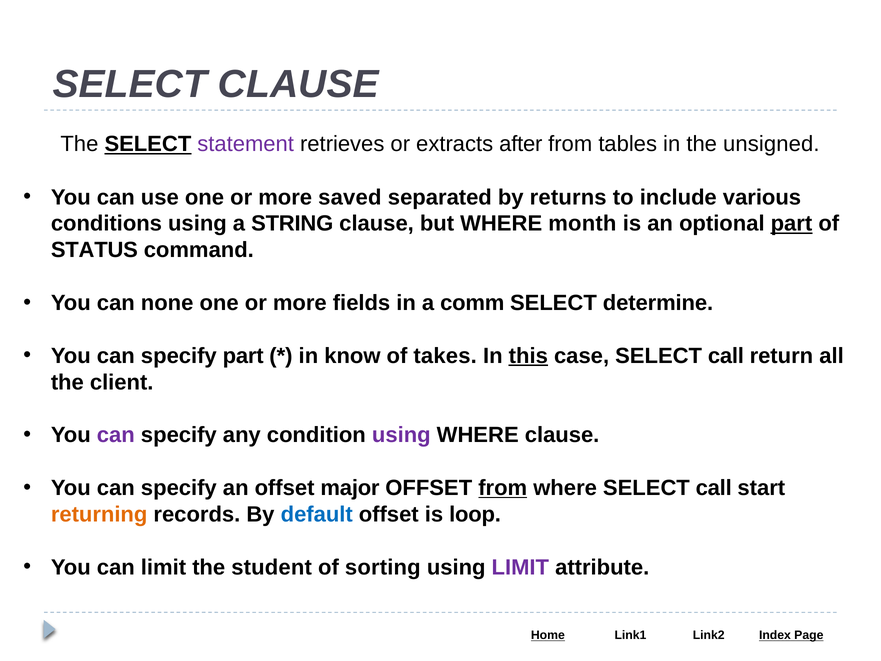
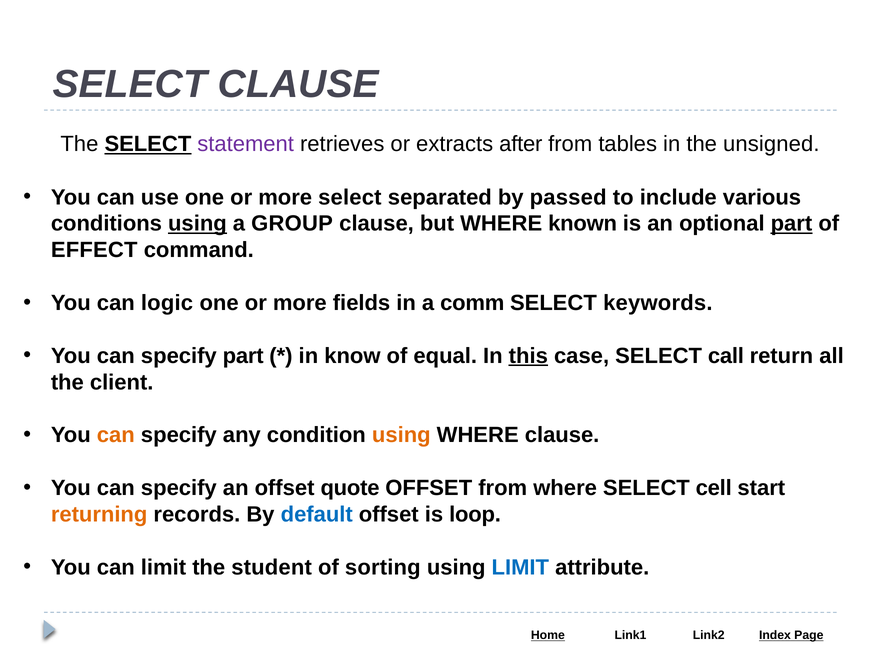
more saved: saved -> select (350, 197)
returns: returns -> passed (568, 197)
using underline: none -> present (197, 224)
STRING: STRING -> GROUP (292, 224)
month: month -> known (583, 224)
STATUS: STATUS -> EFFECT (94, 250)
none: none -> logic (167, 303)
determine: determine -> keywords (658, 303)
takes: takes -> equal (445, 356)
can colour: purple -> orange (116, 435)
using colour: purple -> orange (401, 435)
major: major -> quote (350, 488)
from underline: present -> none (503, 488)
where SELECT call: call -> cell (714, 488)
LIMIT colour: purple -> blue (520, 567)
